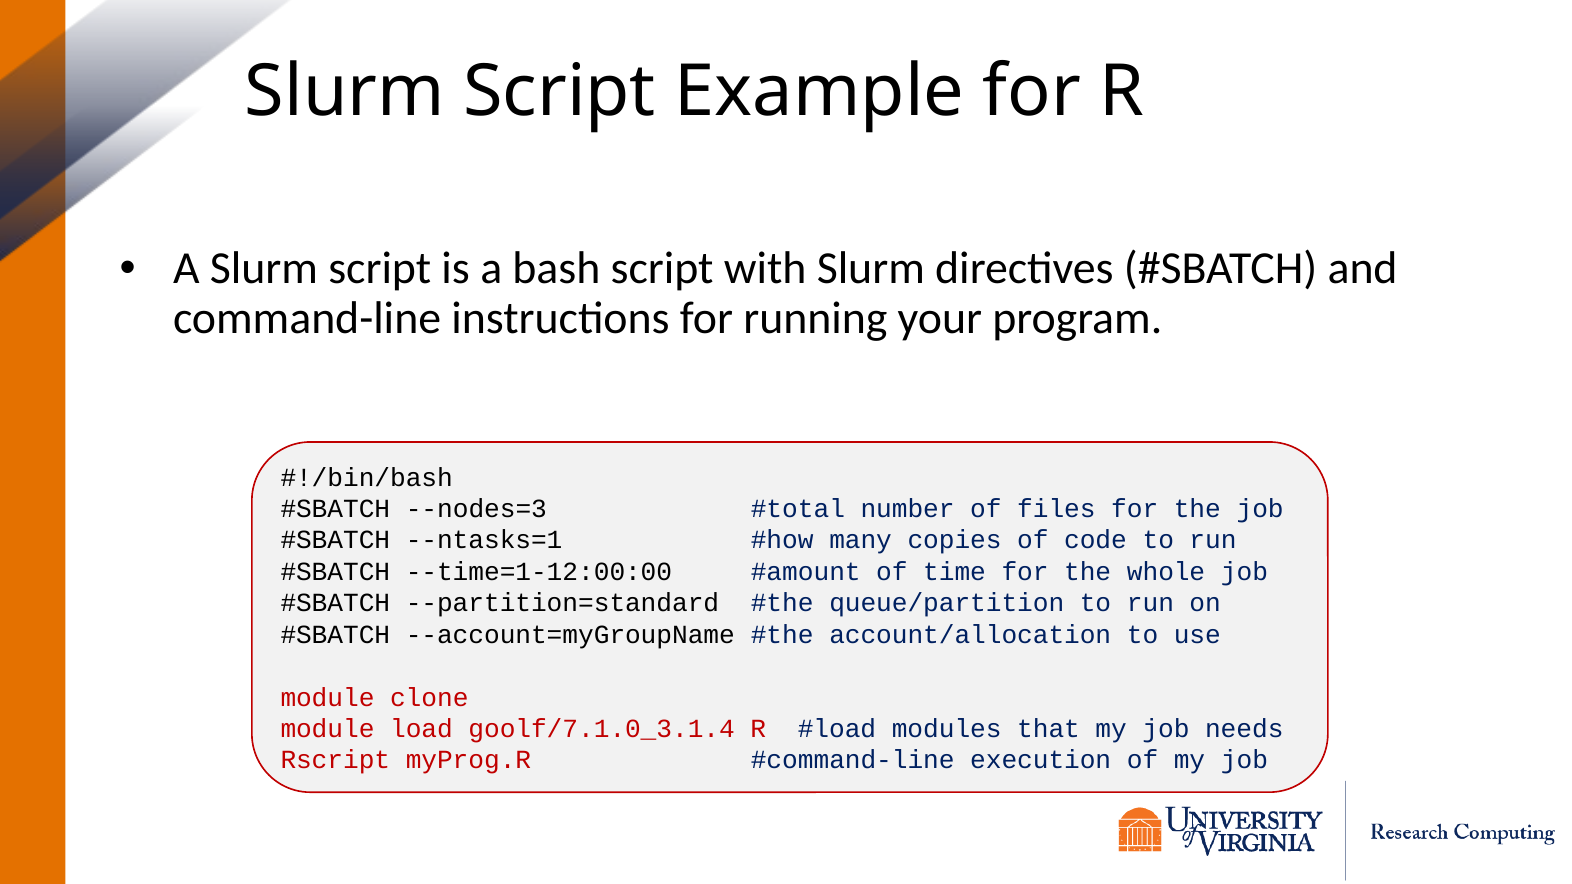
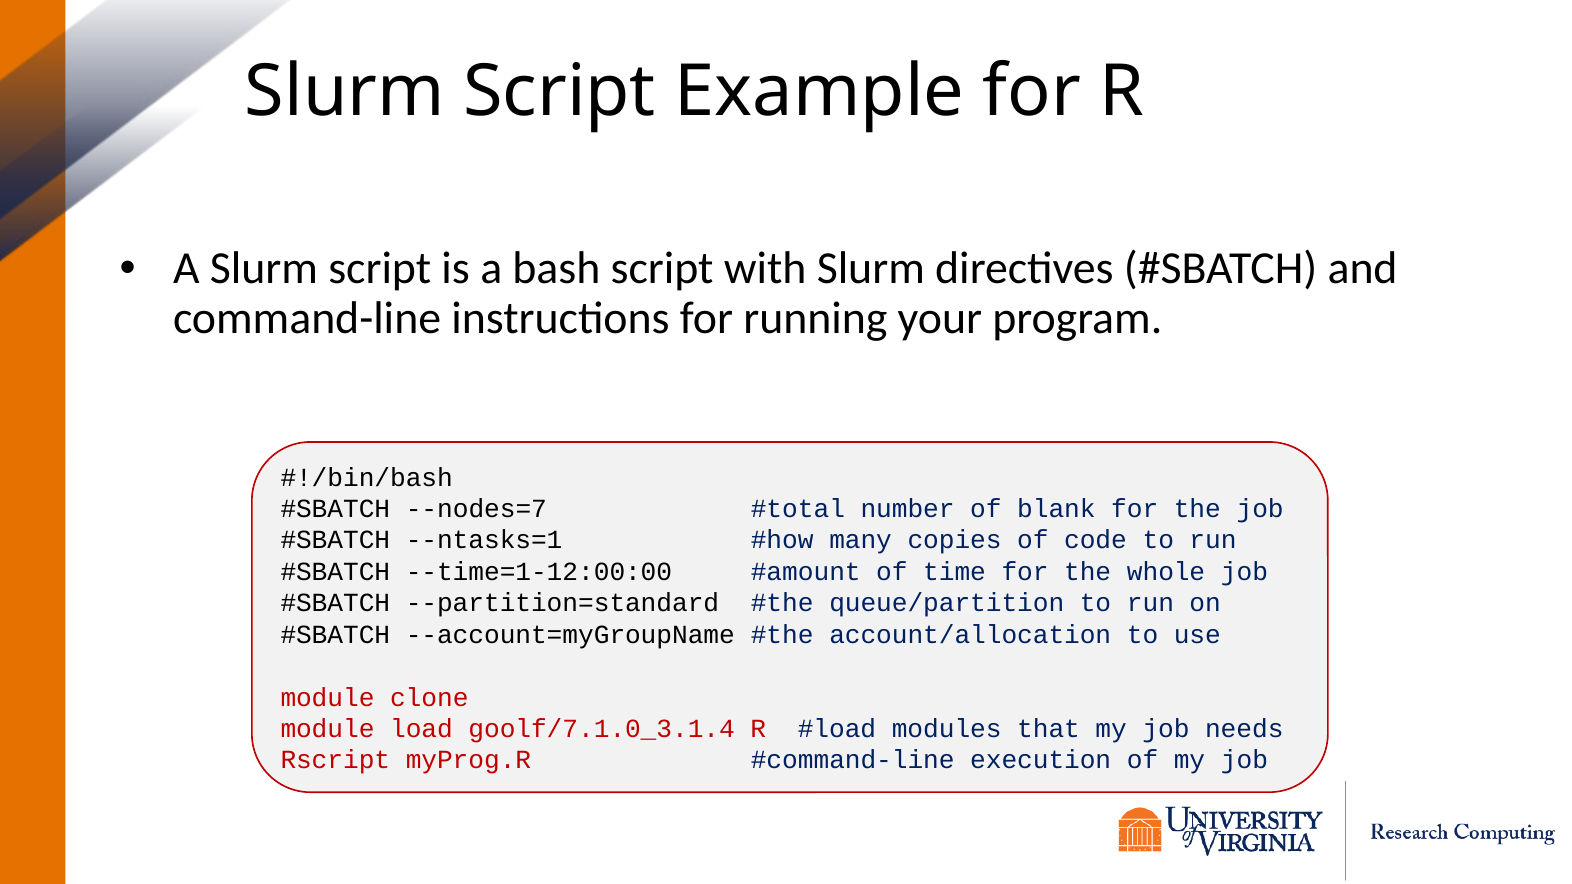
--nodes=3: --nodes=3 -> --nodes=7 (476, 509)
files: files -> blank (1056, 509)
